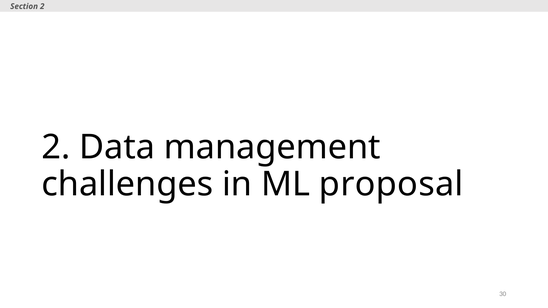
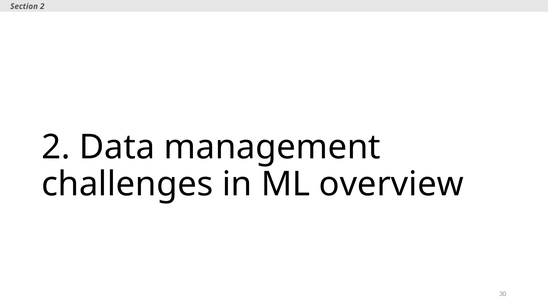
proposal: proposal -> overview (391, 184)
